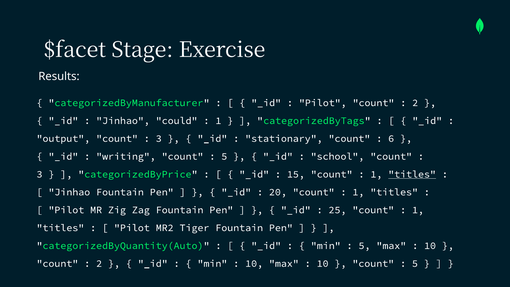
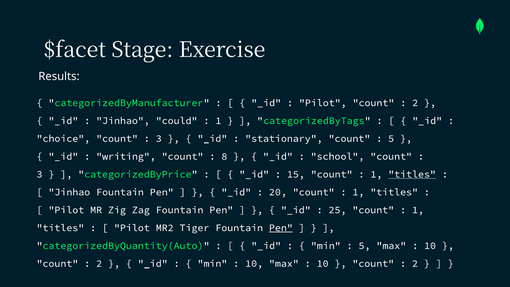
output: output -> choice (63, 138)
6: 6 -> 5 (391, 138)
5: 5 -> 8 (224, 156)
Pen underline: none -> present (281, 228)
5: 5 -> 2 (415, 263)
